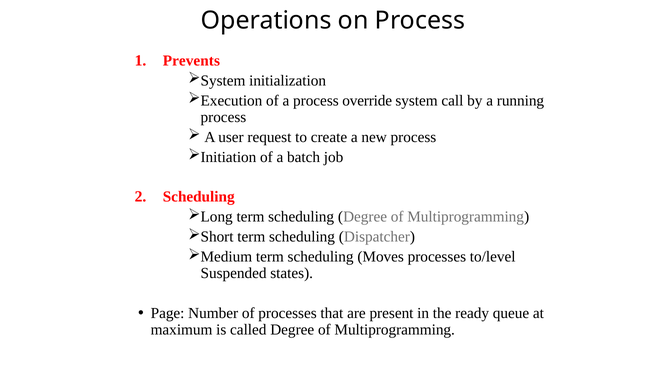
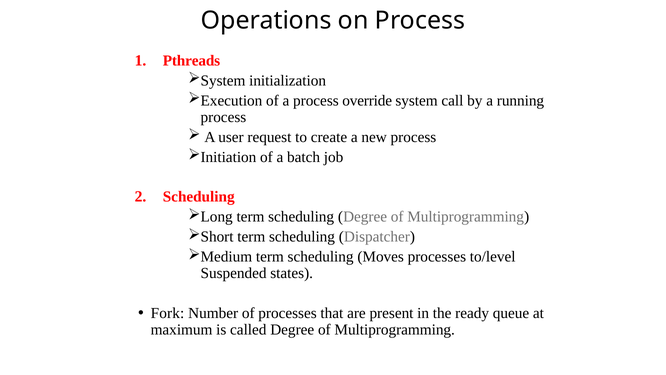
Prevents: Prevents -> Pthreads (191, 61)
Page: Page -> Fork (167, 313)
